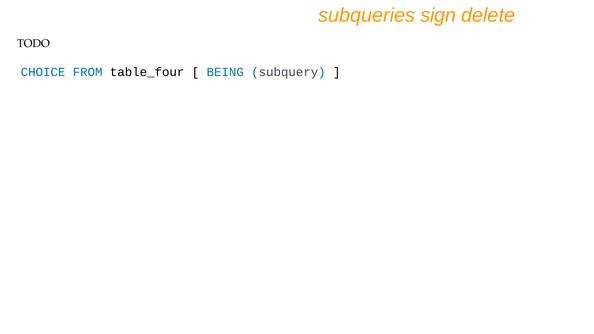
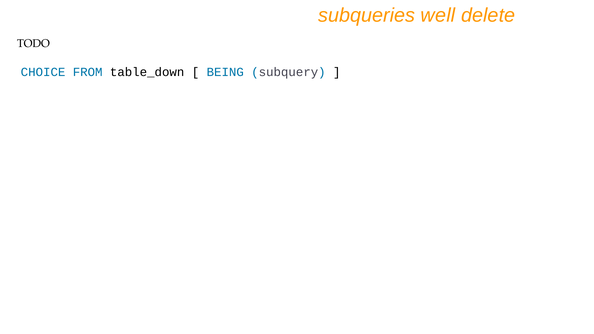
sign: sign -> well (438, 15)
table_four: table_four -> table_down (147, 72)
